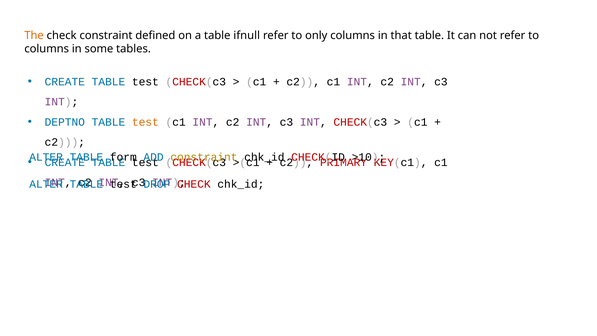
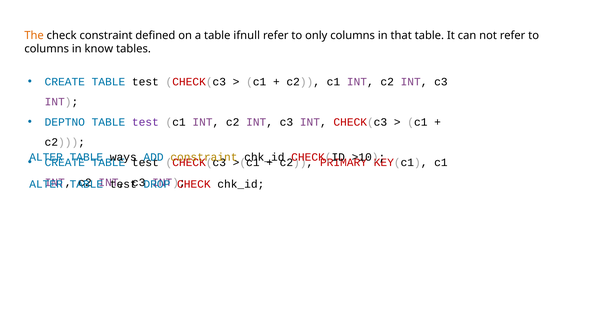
some: some -> know (99, 49)
test colour: orange -> purple (145, 122)
form: form -> ways (123, 157)
